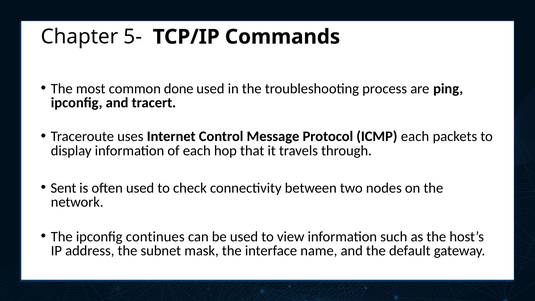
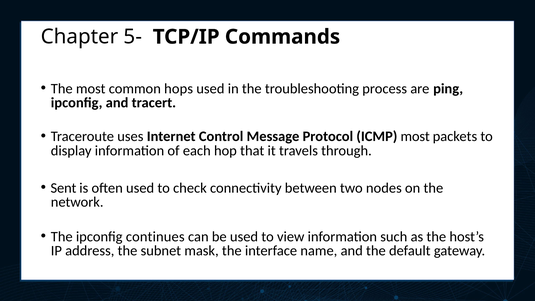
done: done -> hops (179, 89)
ICMP each: each -> most (415, 136)
